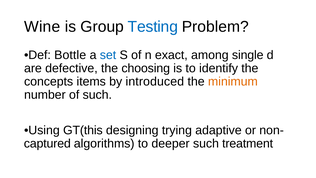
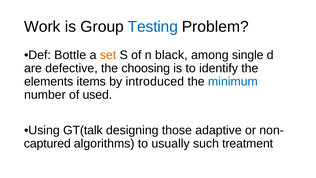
Wine: Wine -> Work (42, 27)
set colour: blue -> orange (108, 55)
exact: exact -> black (171, 55)
concepts: concepts -> elements (49, 82)
minimum colour: orange -> blue (233, 82)
of such: such -> used (97, 95)
GT(this: GT(this -> GT(talk (83, 130)
trying: trying -> those (177, 130)
deeper: deeper -> usually (171, 143)
